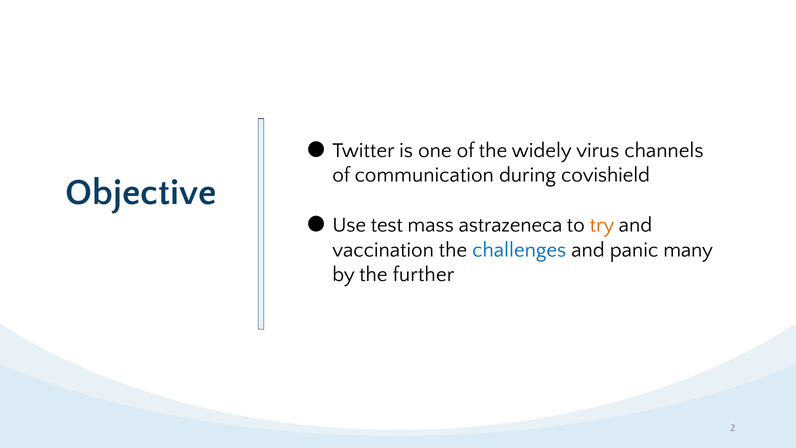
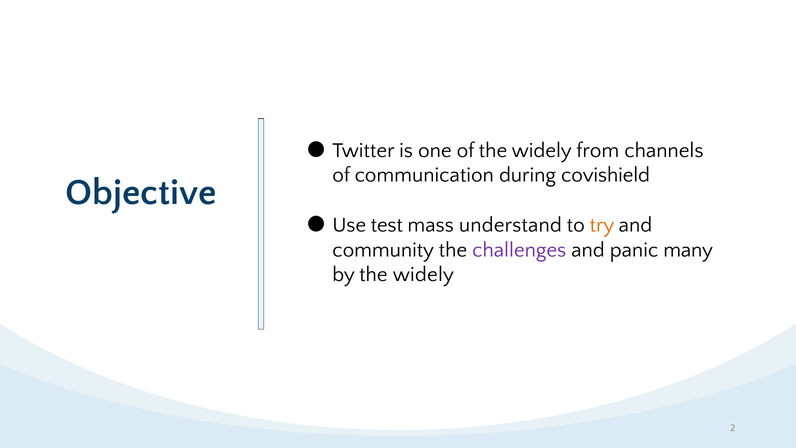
virus: virus -> from (598, 150)
astrazeneca: astrazeneca -> understand (510, 225)
vaccination: vaccination -> community (383, 250)
challenges colour: blue -> purple (519, 250)
by the further: further -> widely (423, 274)
